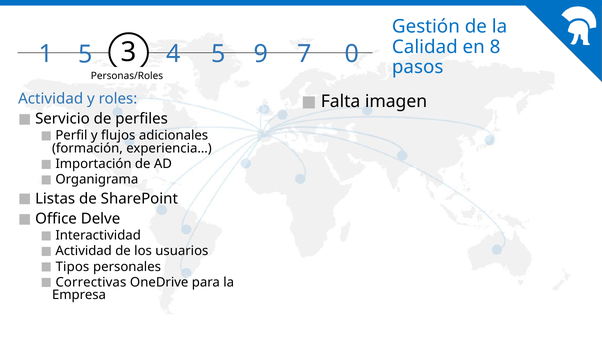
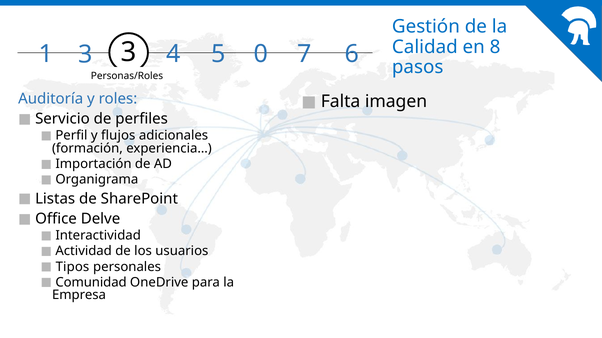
9: 9 -> 0 (261, 54)
0: 0 -> 6 (352, 54)
1 5: 5 -> 3 (86, 55)
Actividad: Actividad -> Auditoría (51, 99)
Correctivas: Correctivas -> Comunidad (91, 283)
